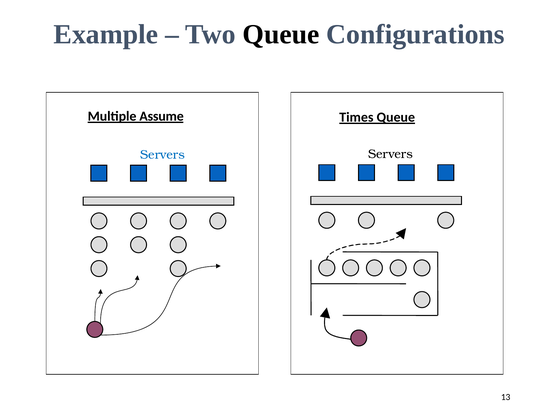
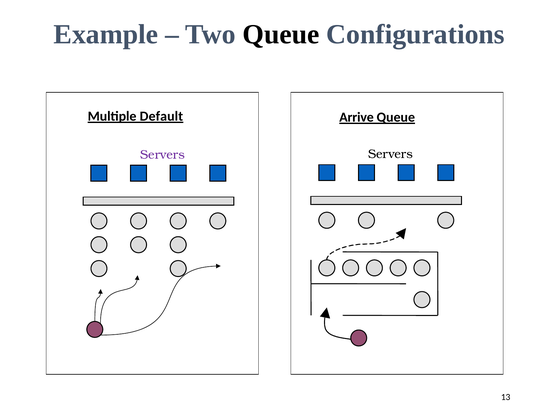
Assume: Assume -> Default (161, 116)
Times: Times -> Arrive (357, 117)
Servers colour: blue -> purple (162, 155)
